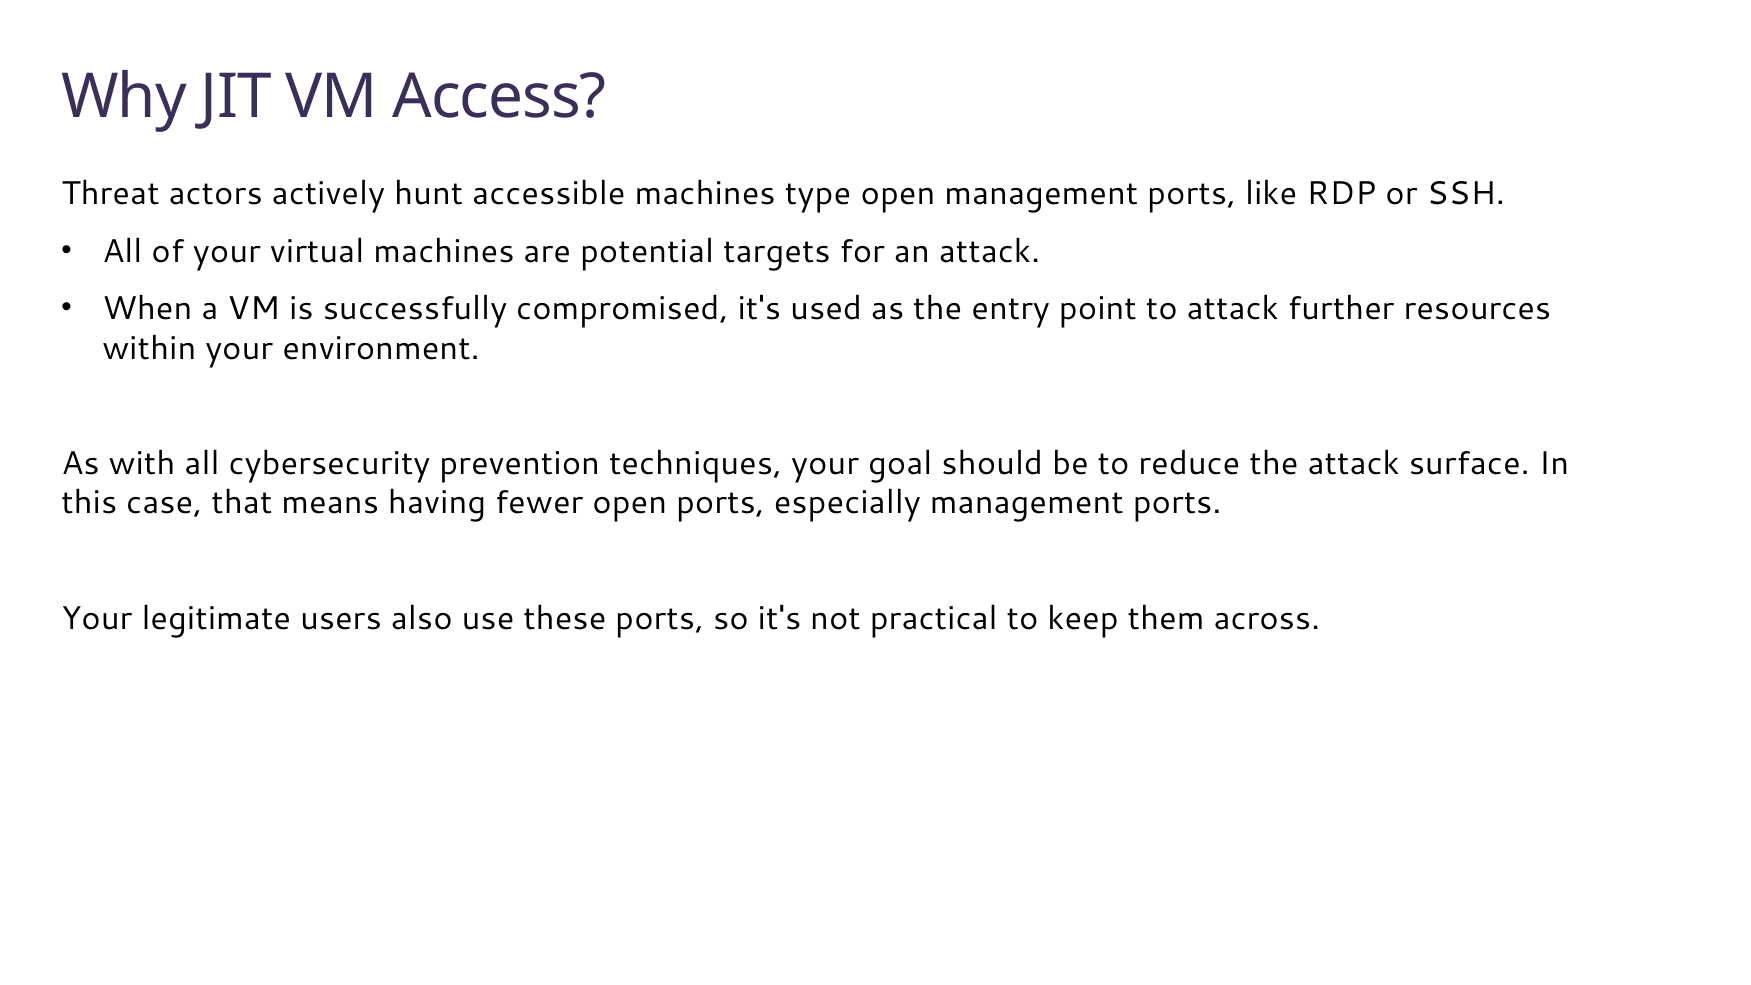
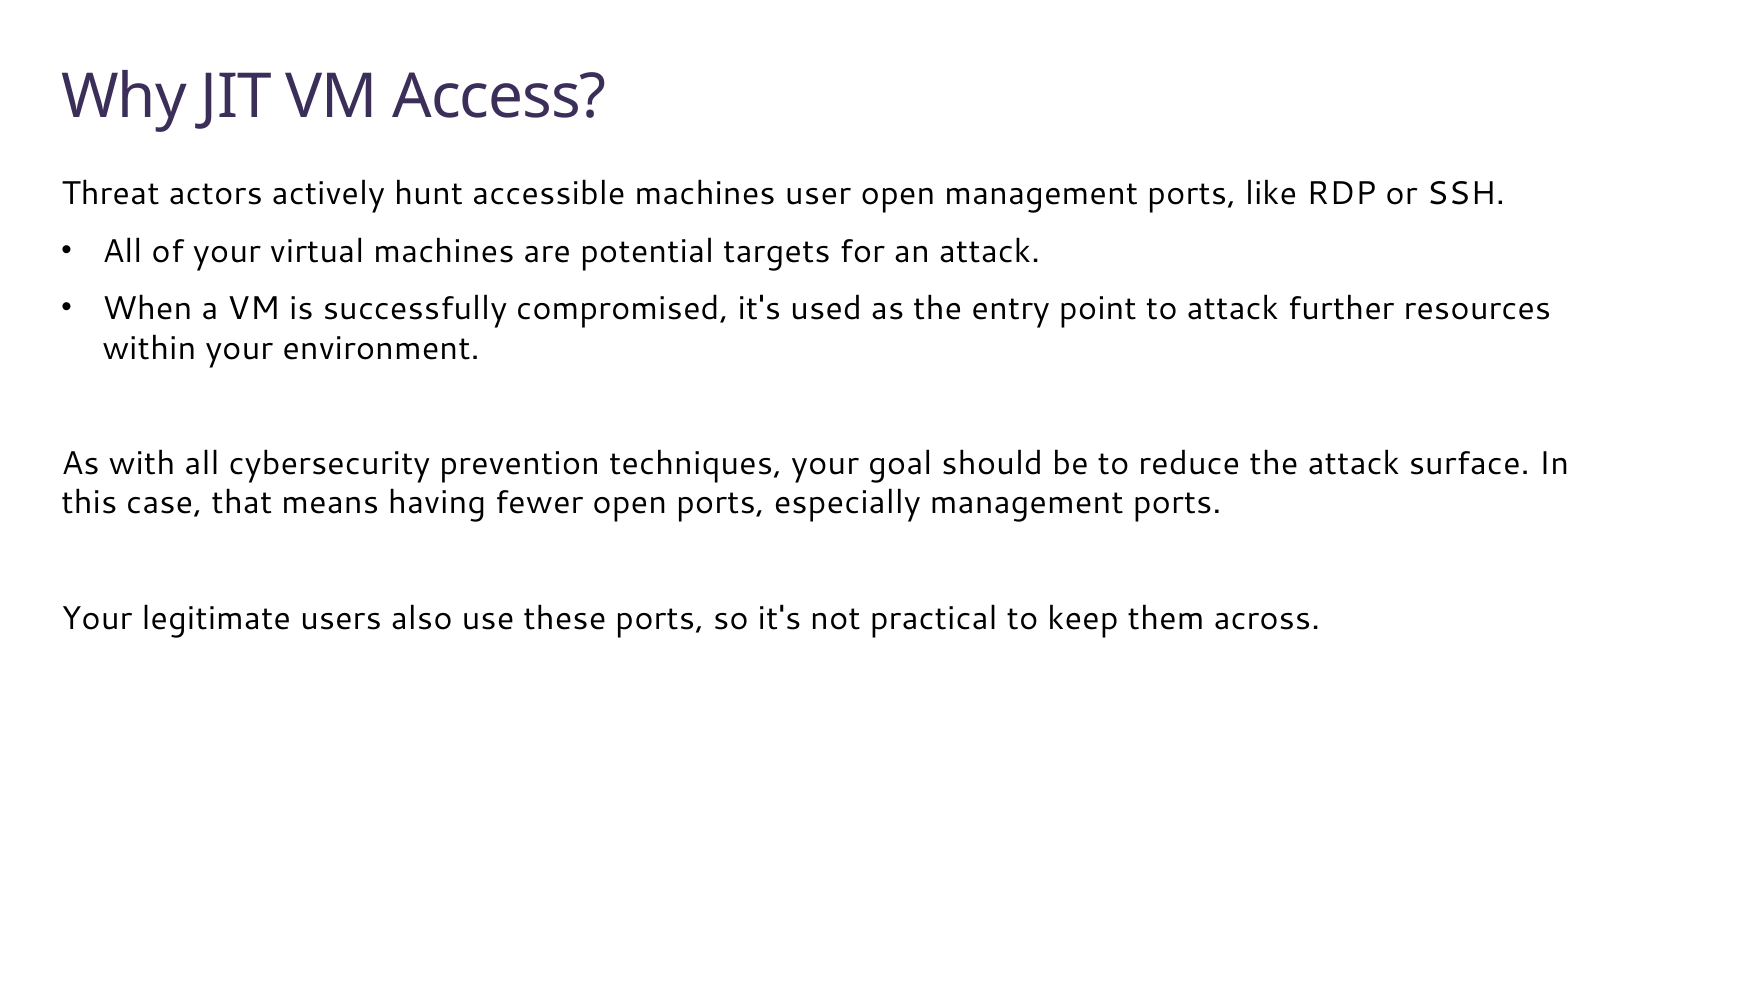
type: type -> user (818, 194)
